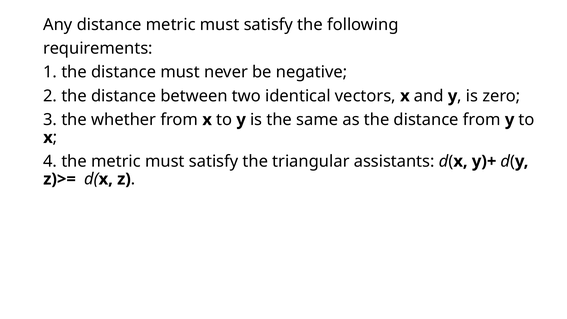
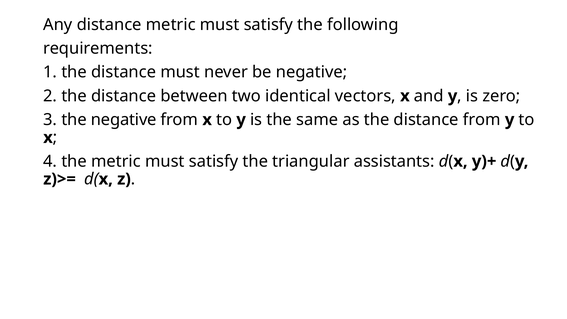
the whether: whether -> negative (124, 120)
